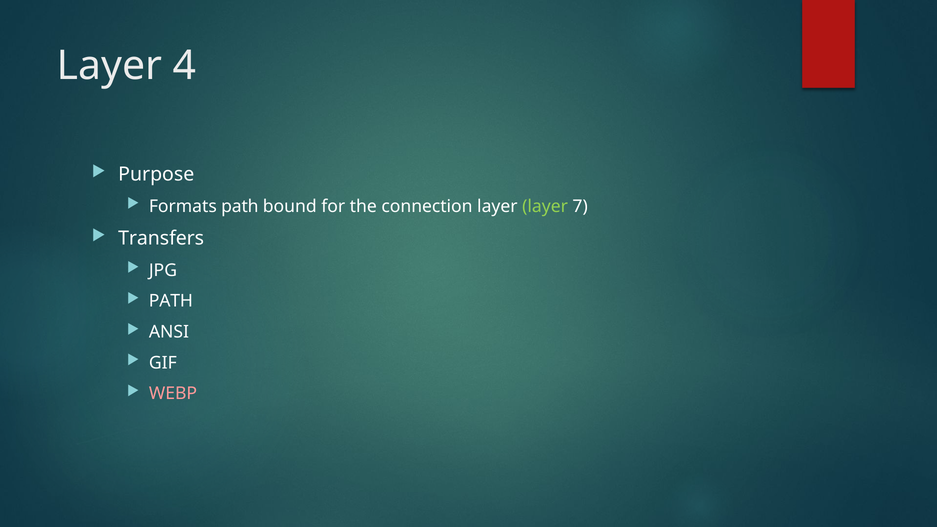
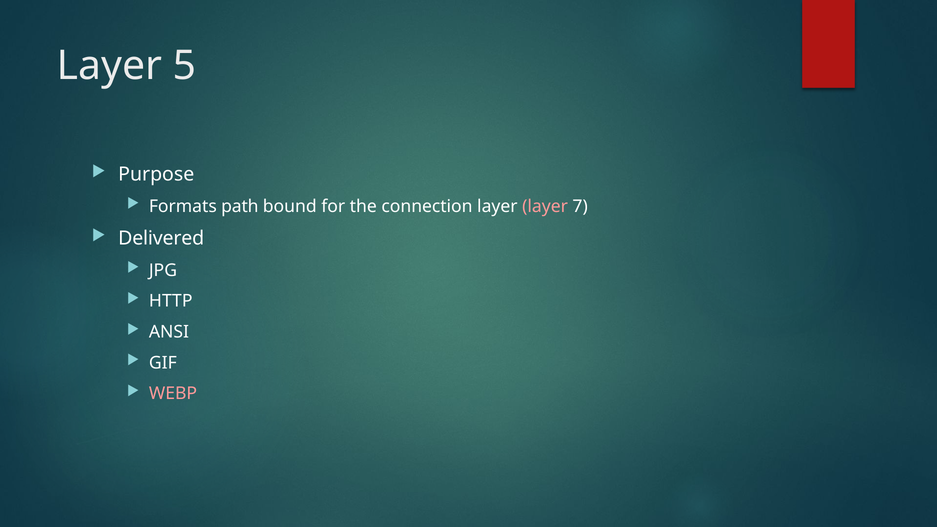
4: 4 -> 5 (184, 66)
layer colour: light green -> pink (545, 206)
Transfers: Transfers -> Delivered (161, 238)
PATH: PATH -> HTTP (171, 301)
